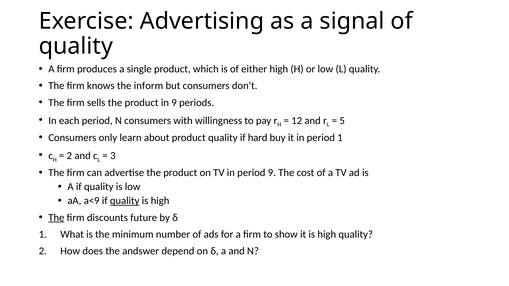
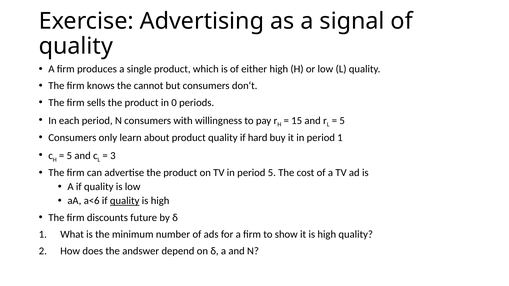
inform: inform -> cannot (149, 86)
in 9: 9 -> 0 (174, 103)
12: 12 -> 15 (297, 121)
2: 2 -> 5 (69, 156)
period 9: 9 -> 5 (272, 173)
a<9: a<9 -> a<6 (92, 201)
The underline: present -> none (56, 218)
